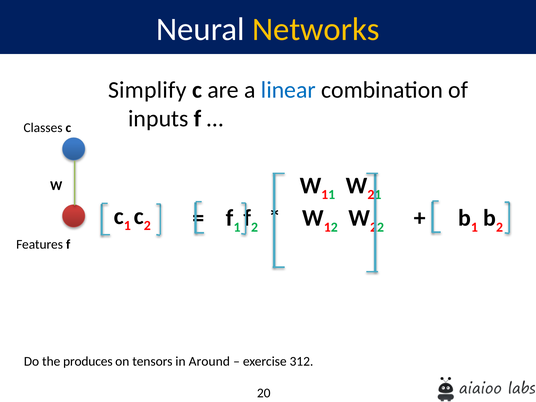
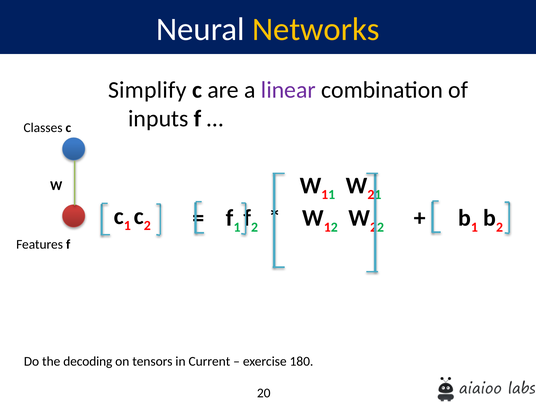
linear colour: blue -> purple (288, 90)
produces: produces -> decoding (88, 361)
Around: Around -> Current (209, 361)
312: 312 -> 180 (301, 361)
